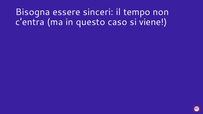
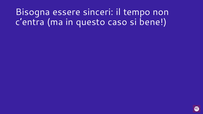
viene: viene -> bene (153, 22)
